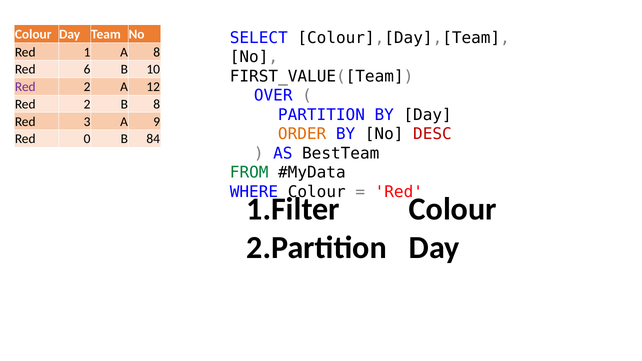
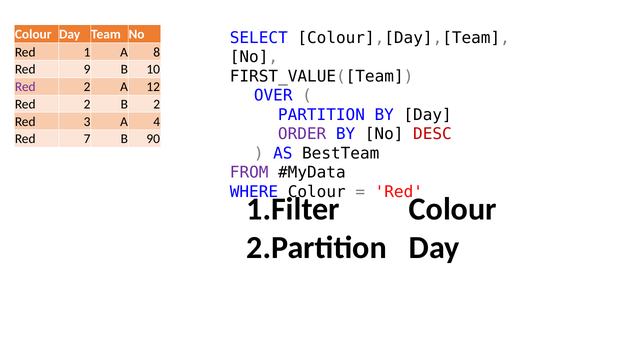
6: 6 -> 9 (87, 70)
B 8: 8 -> 2 (157, 104)
9: 9 -> 4 (157, 122)
ORDER colour: orange -> purple (302, 134)
0: 0 -> 7 (87, 139)
84: 84 -> 90 (153, 139)
FROM colour: green -> purple (249, 173)
